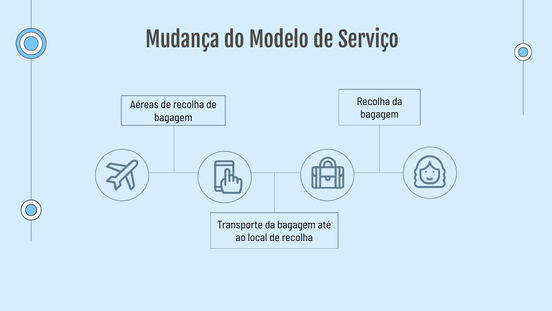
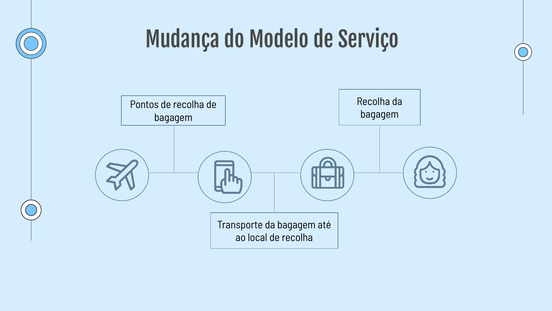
Aéreas: Aéreas -> Pontos (144, 105)
